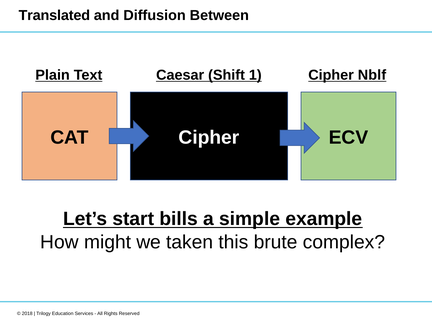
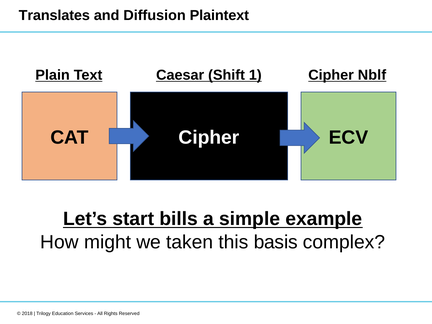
Translated: Translated -> Translates (54, 15)
Between: Between -> Plaintext (219, 15)
brute: brute -> basis (276, 242)
